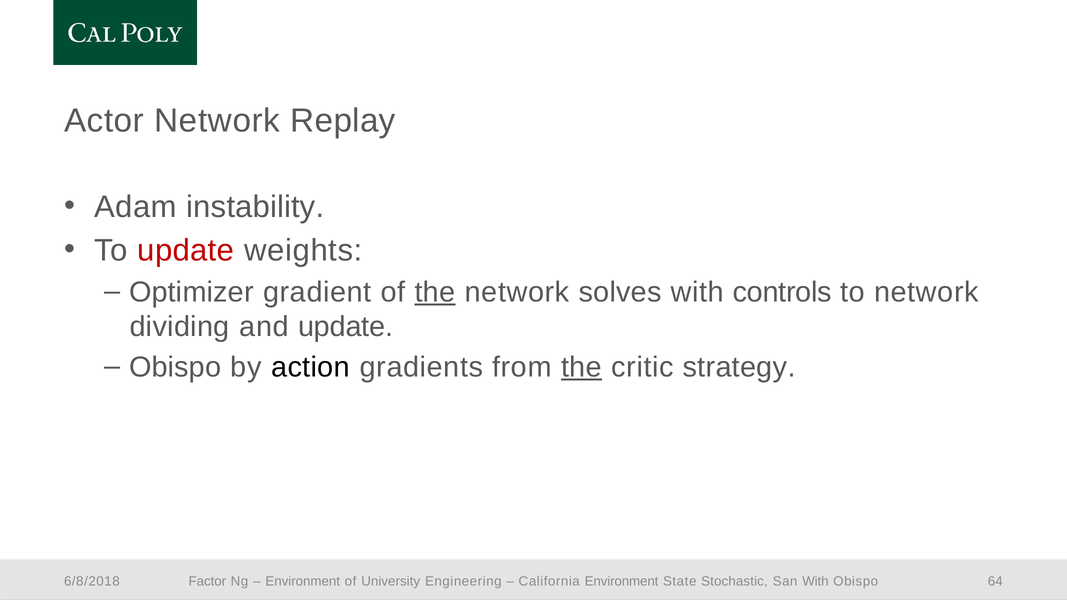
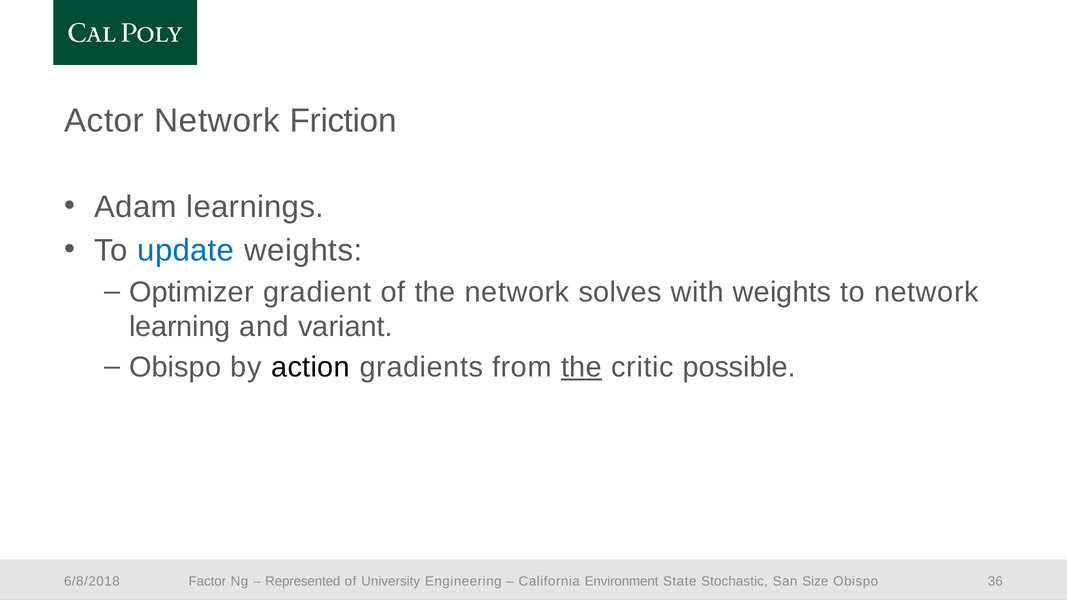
Replay: Replay -> Friction (343, 121)
instability: instability -> learnings (255, 207)
update colour: red -> blue (186, 250)
the underline: present -> none (435, 292)
with controls: controls -> weights (782, 292)
dividing: dividing -> learning (180, 327)
and update: update -> variant (345, 327)
strategy: strategy -> possible (739, 367)
Environment: Environment -> Represented (303, 582)
San With: With -> Size (815, 582)
64: 64 -> 36 (995, 582)
